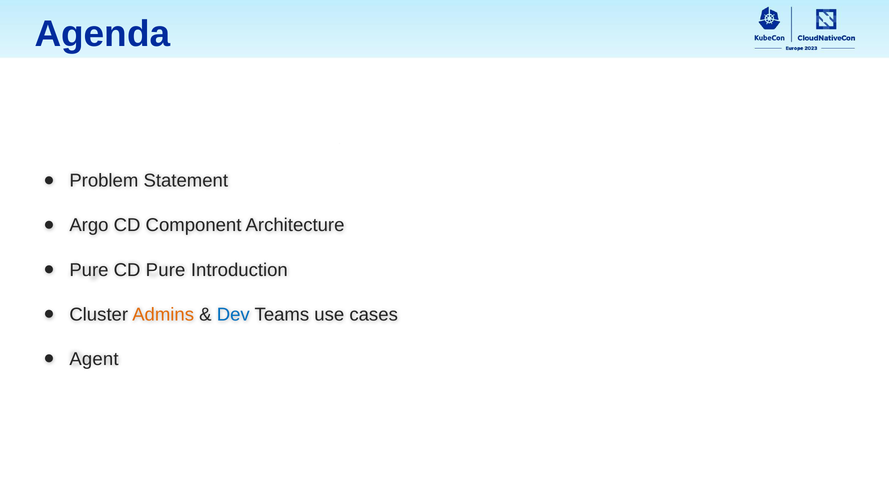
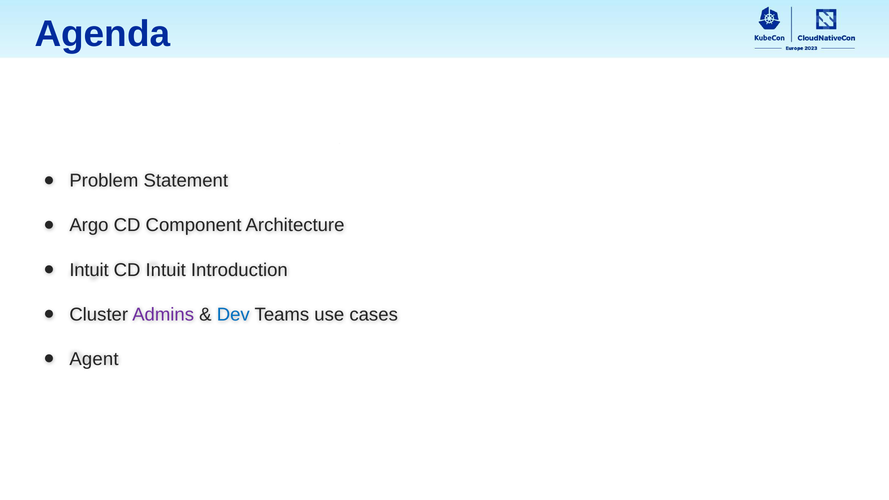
Pure: Pure -> Intuit (89, 270)
CD Pure: Pure -> Intuit (166, 270)
Admins colour: orange -> purple (163, 314)
